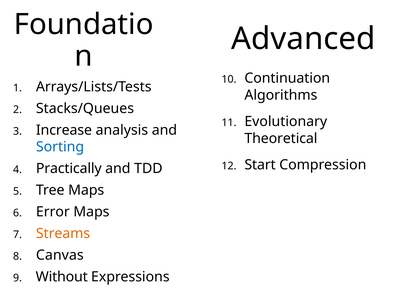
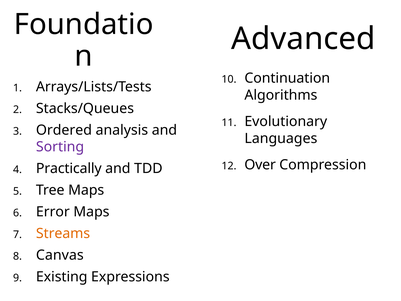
Increase: Increase -> Ordered (64, 130)
Theoretical: Theoretical -> Languages (281, 138)
Sorting colour: blue -> purple (60, 147)
Start: Start -> Over (260, 165)
Without: Without -> Existing (62, 277)
